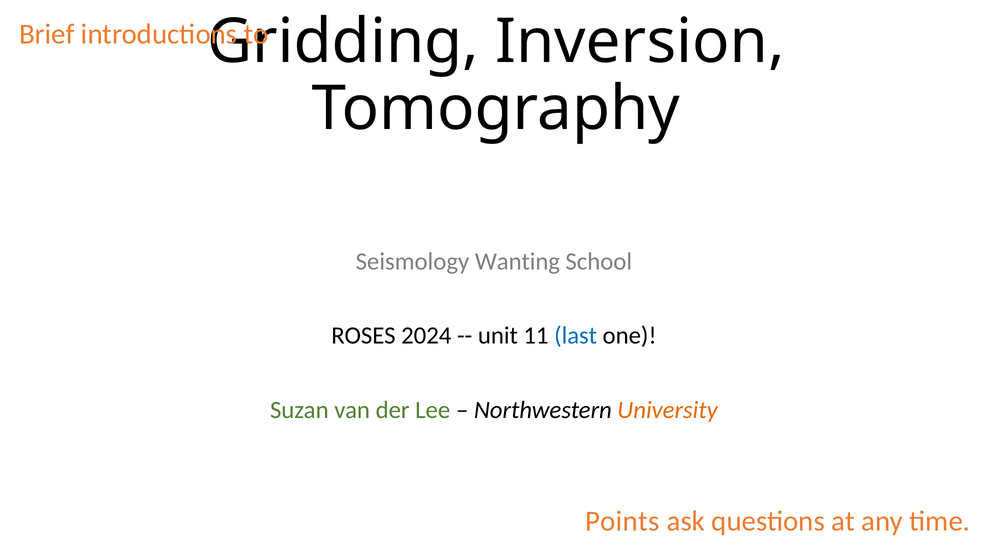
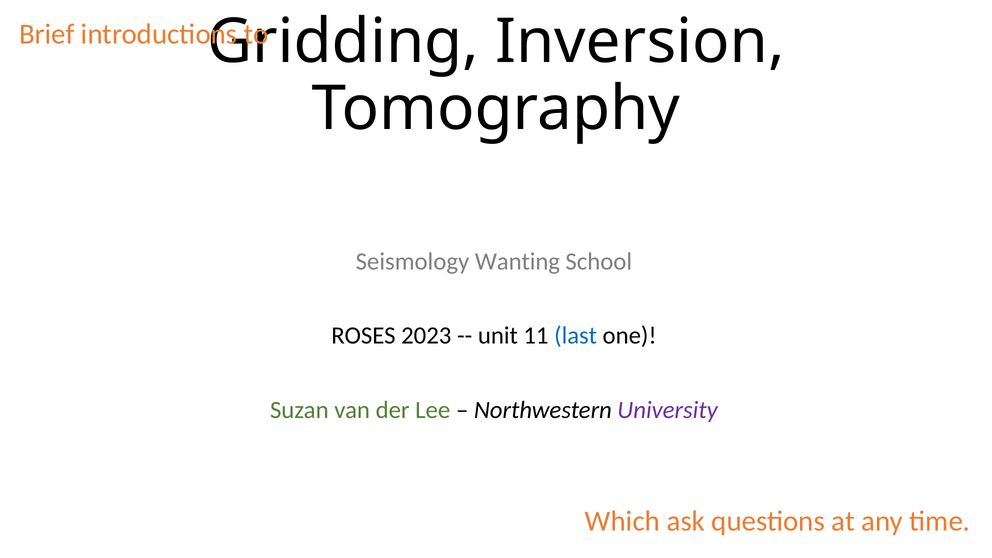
2024: 2024 -> 2023 (426, 336)
University colour: orange -> purple (668, 410)
Points: Points -> Which (622, 521)
